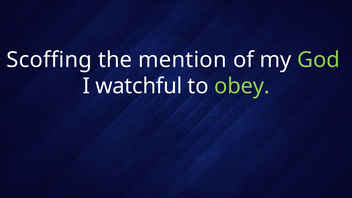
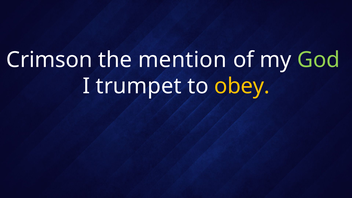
Scoffing: Scoffing -> Crimson (49, 60)
watchful: watchful -> trumpet (139, 86)
obey colour: light green -> yellow (242, 86)
